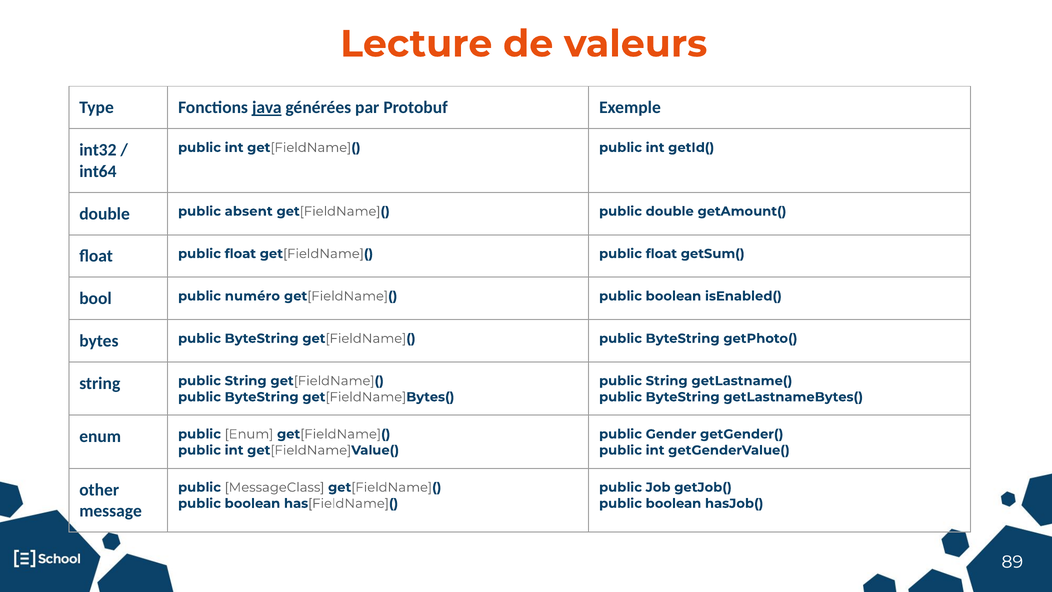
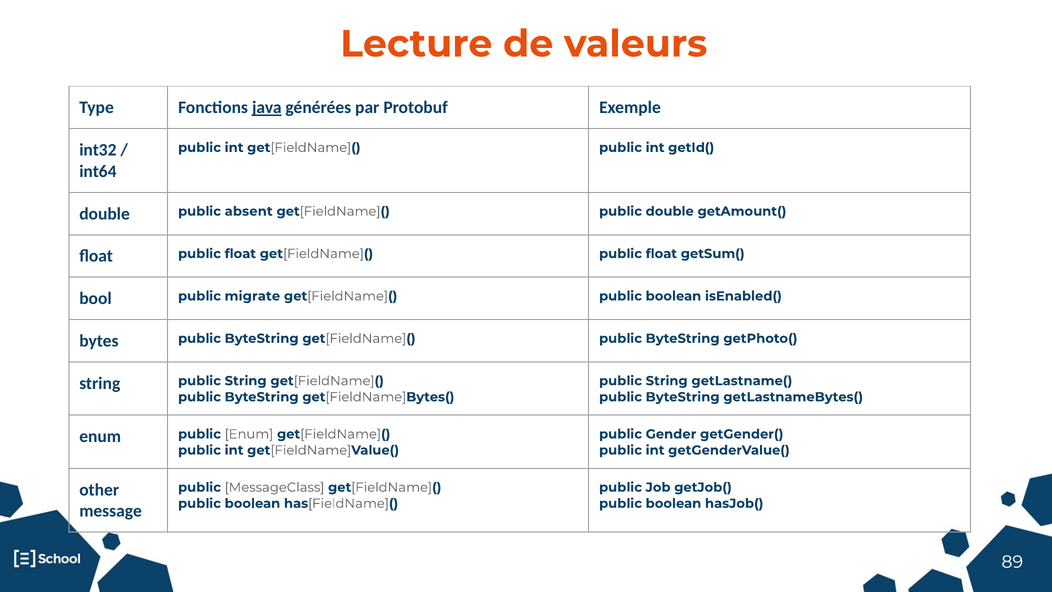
numéro: numéro -> migrate (252, 296)
